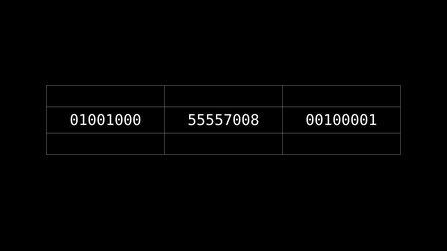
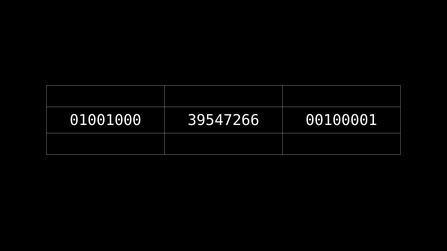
55557008: 55557008 -> 39547266 (223, 120)
